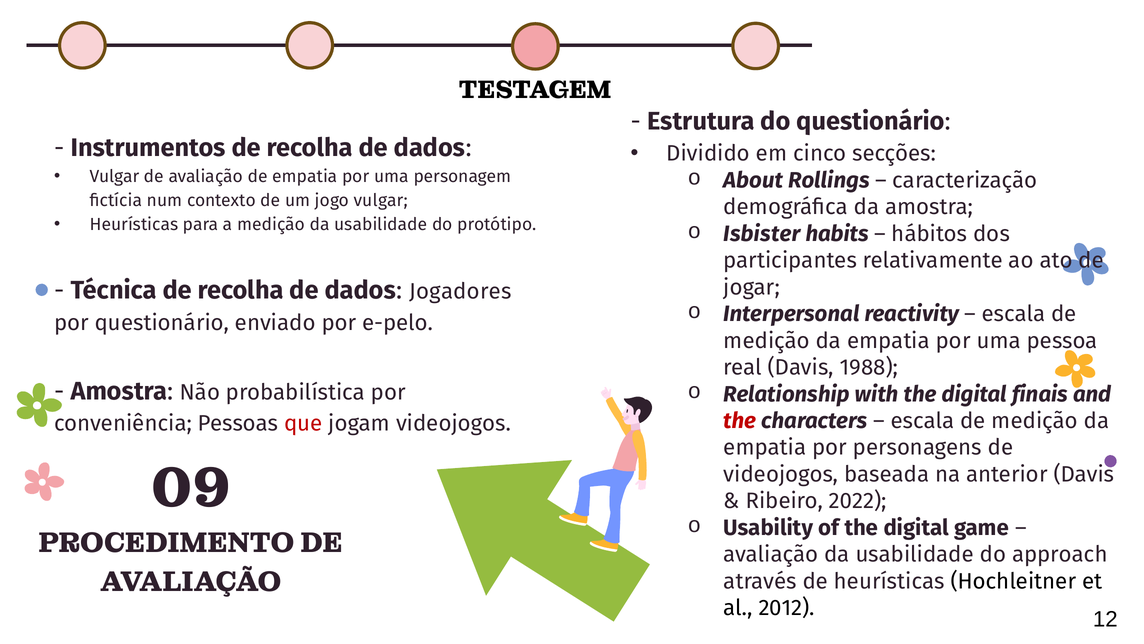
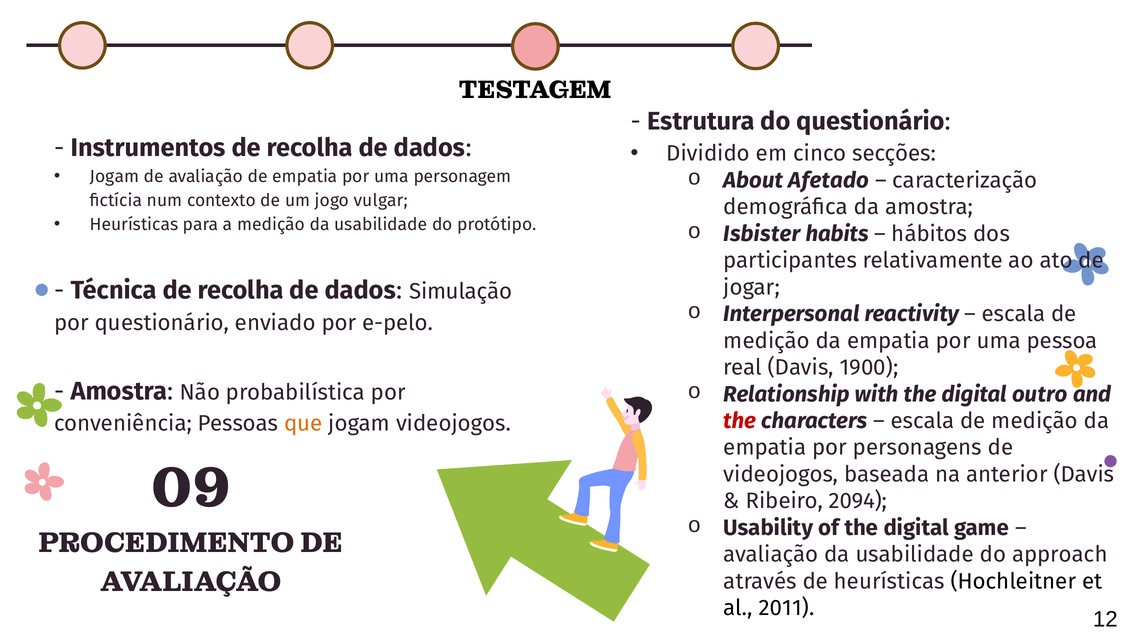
Vulgar: Vulgar -> Jogam (114, 176)
Rollings: Rollings -> Afetado (829, 180)
Jogadores: Jogadores -> Simulação (461, 291)
1988: 1988 -> 1900 (869, 367)
finais: finais -> outro (1040, 394)
que colour: red -> orange (303, 423)
2022: 2022 -> 2094 (858, 501)
2012: 2012 -> 2011 (787, 608)
